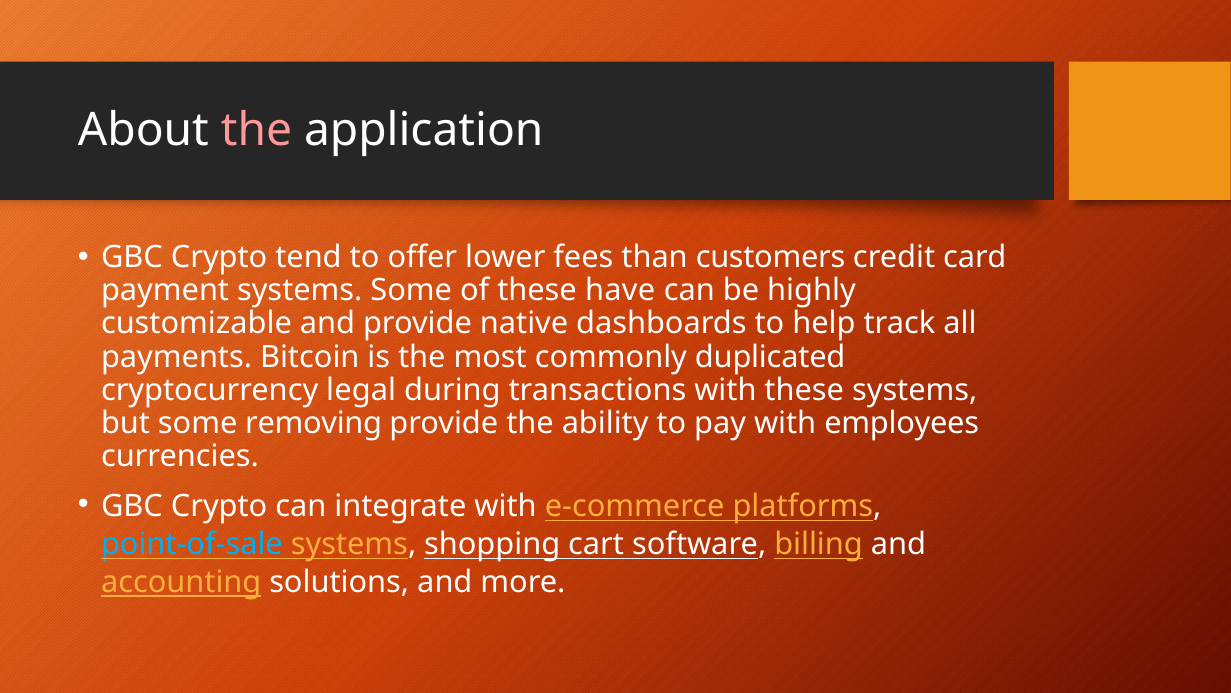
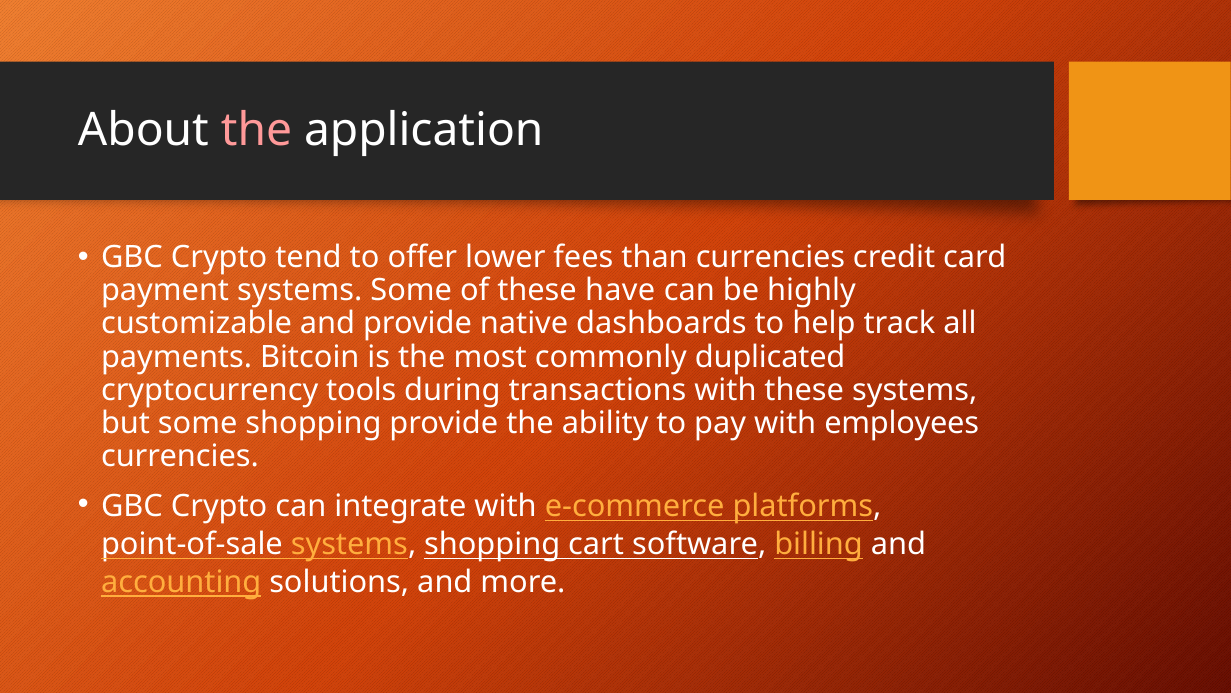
than customers: customers -> currencies (770, 257)
legal: legal -> tools (361, 390)
some removing: removing -> shopping (313, 423)
point-of-sale colour: light blue -> white (192, 544)
